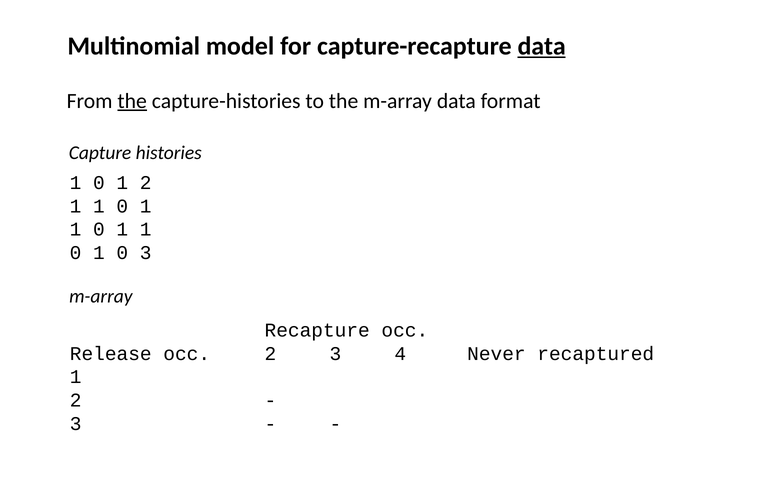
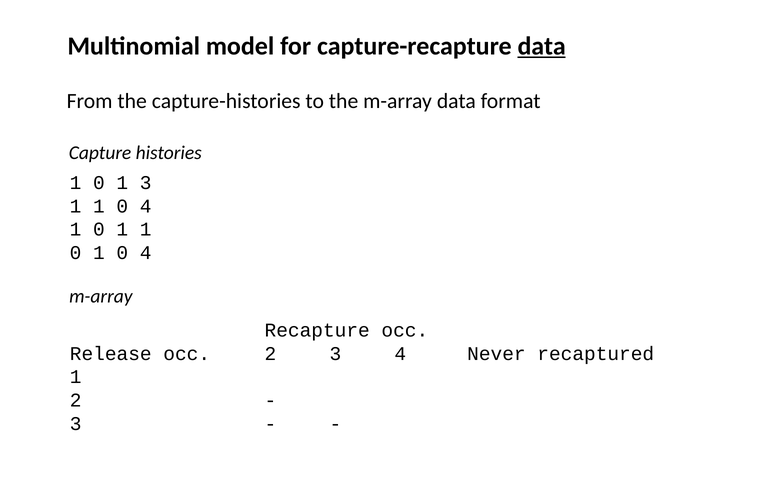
the underline: present -> none (132, 101)
0 1 2: 2 -> 3 (146, 183)
1: 1 -> 4 (146, 206)
0 1 0 3: 3 -> 4 (146, 253)
